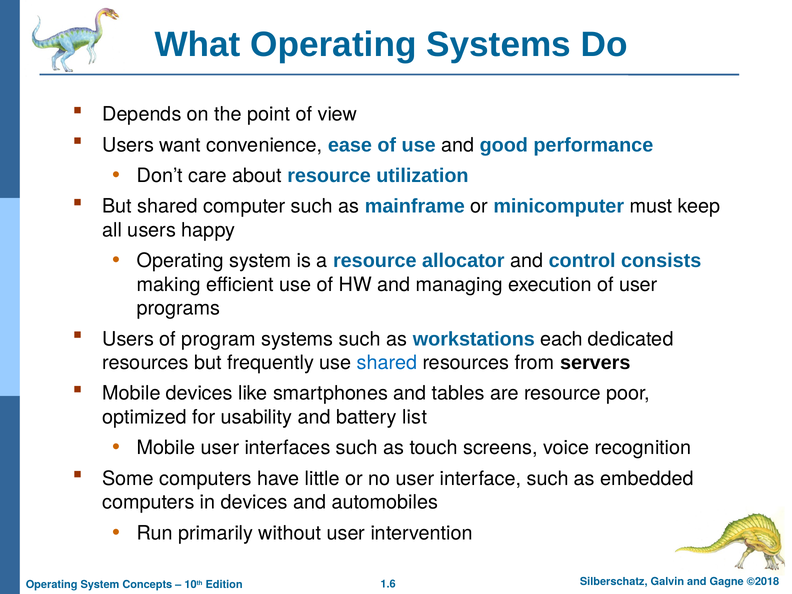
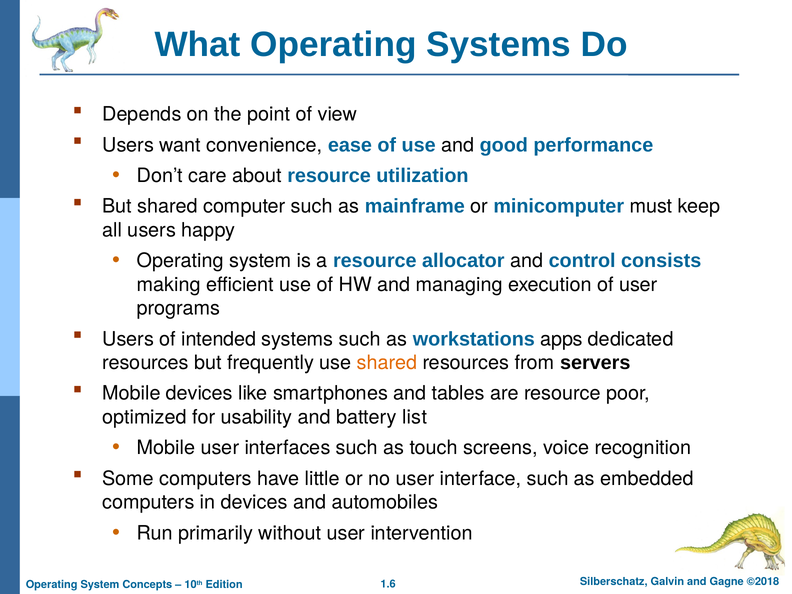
program: program -> intended (219, 339)
each: each -> apps (562, 339)
shared colour: blue -> orange (387, 363)
